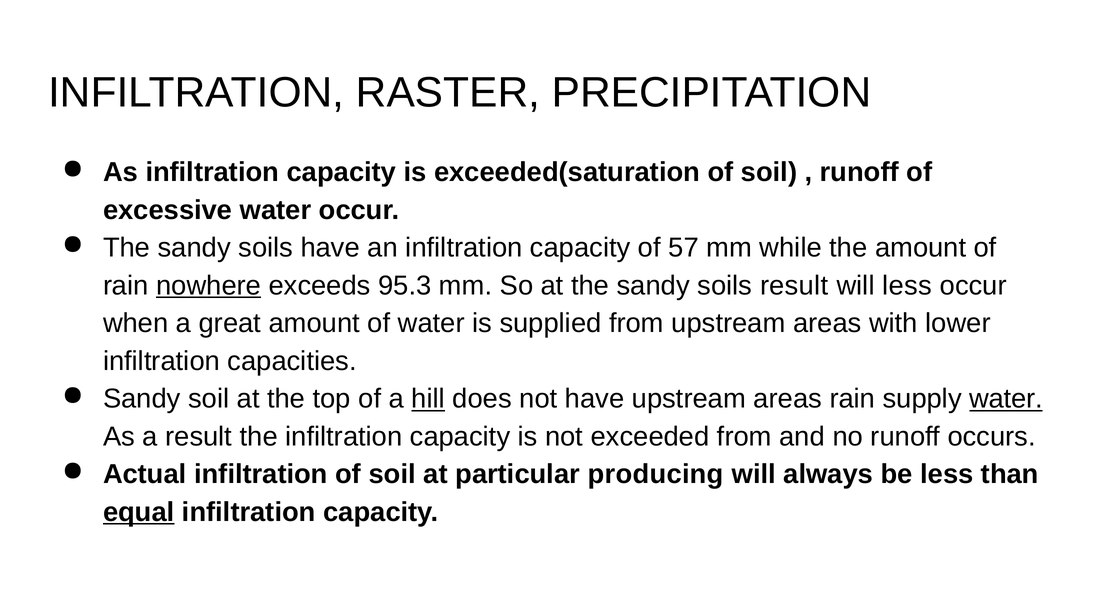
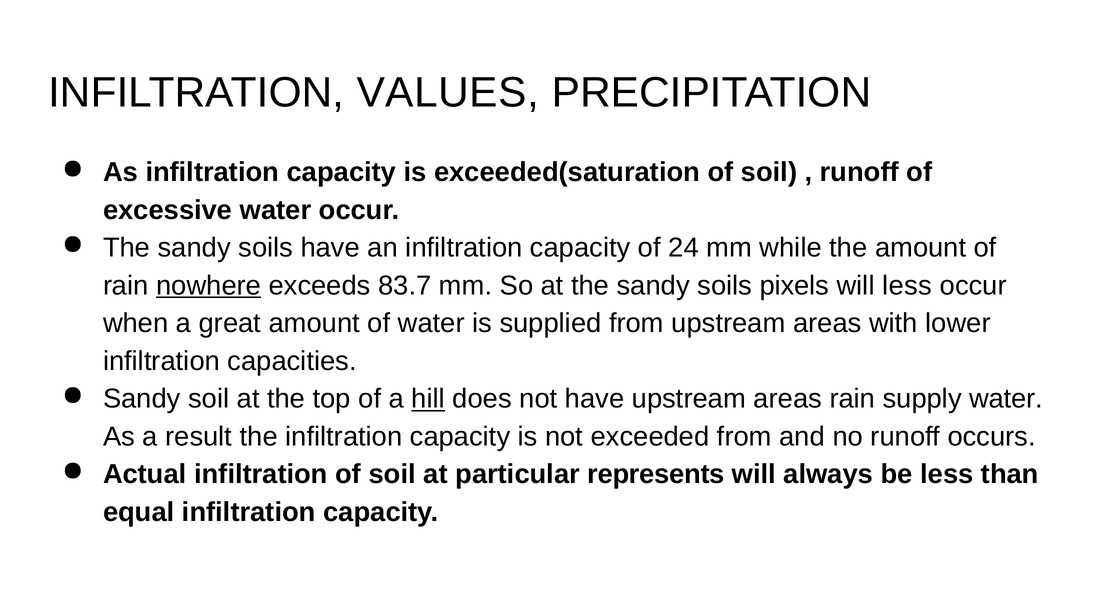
RASTER: RASTER -> VALUES (448, 93)
57: 57 -> 24 (684, 248)
95.3: 95.3 -> 83.7 (405, 285)
soils result: result -> pixels (794, 285)
water underline: present -> none (1006, 399)
producing: producing -> represents (656, 474)
equal underline: present -> none (139, 512)
